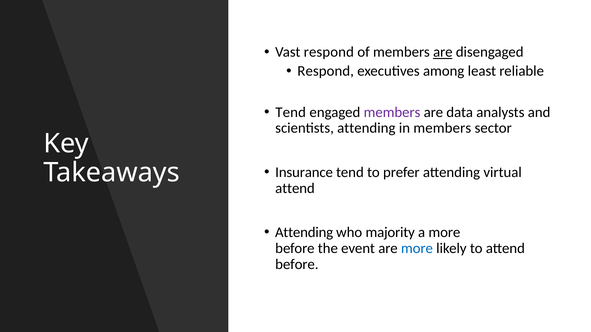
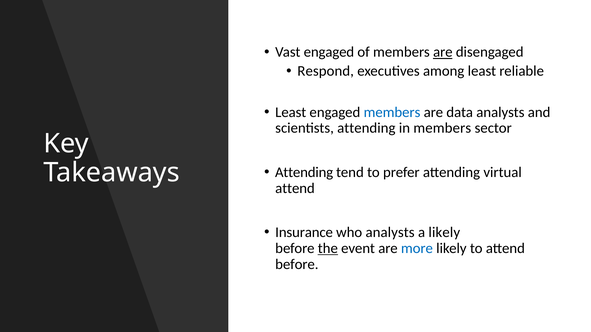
Vast respond: respond -> engaged (329, 52)
Tend: Tend -> Least (291, 112)
members colour: purple -> blue (392, 112)
Insurance: Insurance -> Attending (304, 172)
Attending: Attending -> Insurance (304, 233)
who majority: majority -> analysts (390, 233)
a more: more -> likely (444, 233)
the underline: none -> present (328, 249)
